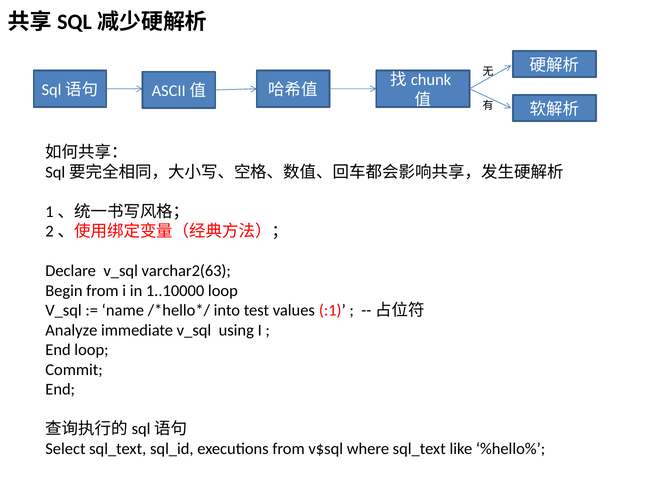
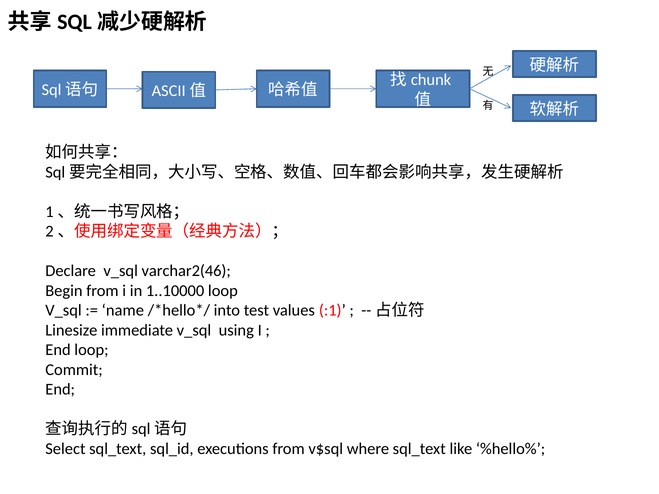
varchar2(63: varchar2(63 -> varchar2(46 (186, 271)
Analyze: Analyze -> Linesize (71, 330)
